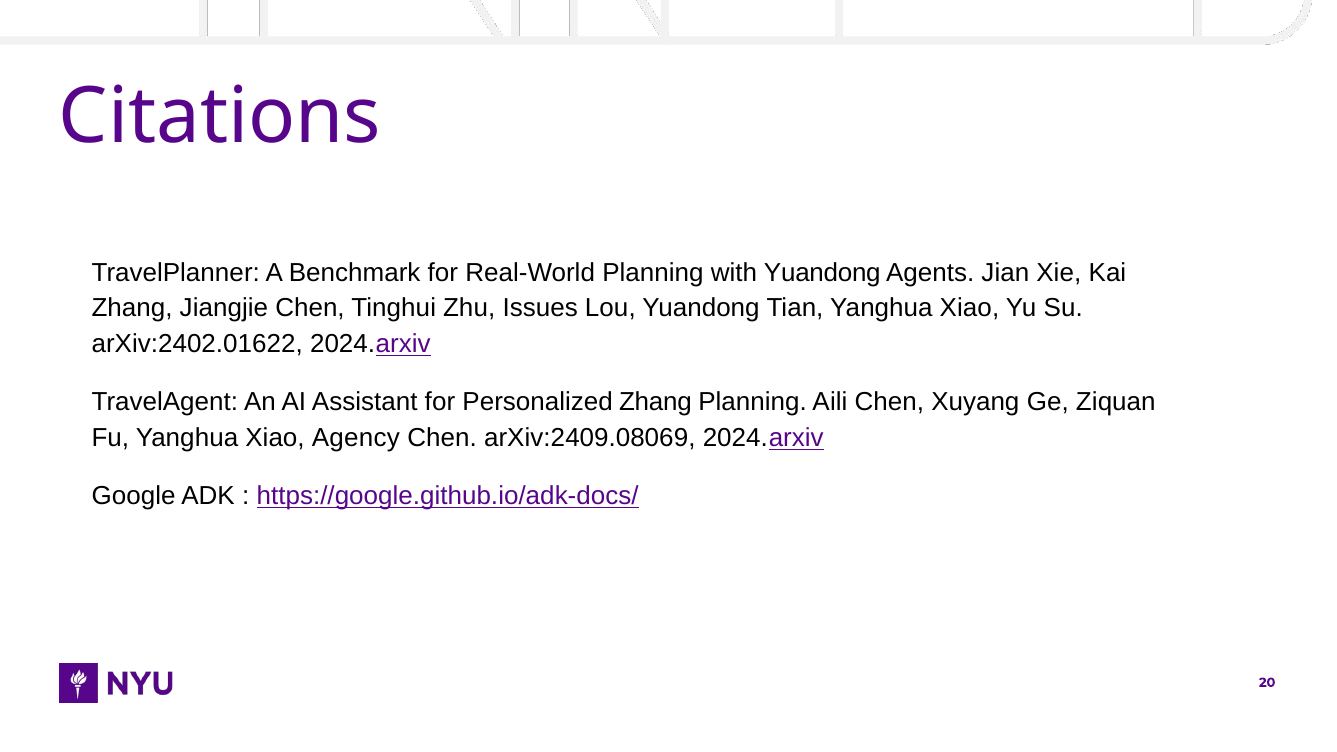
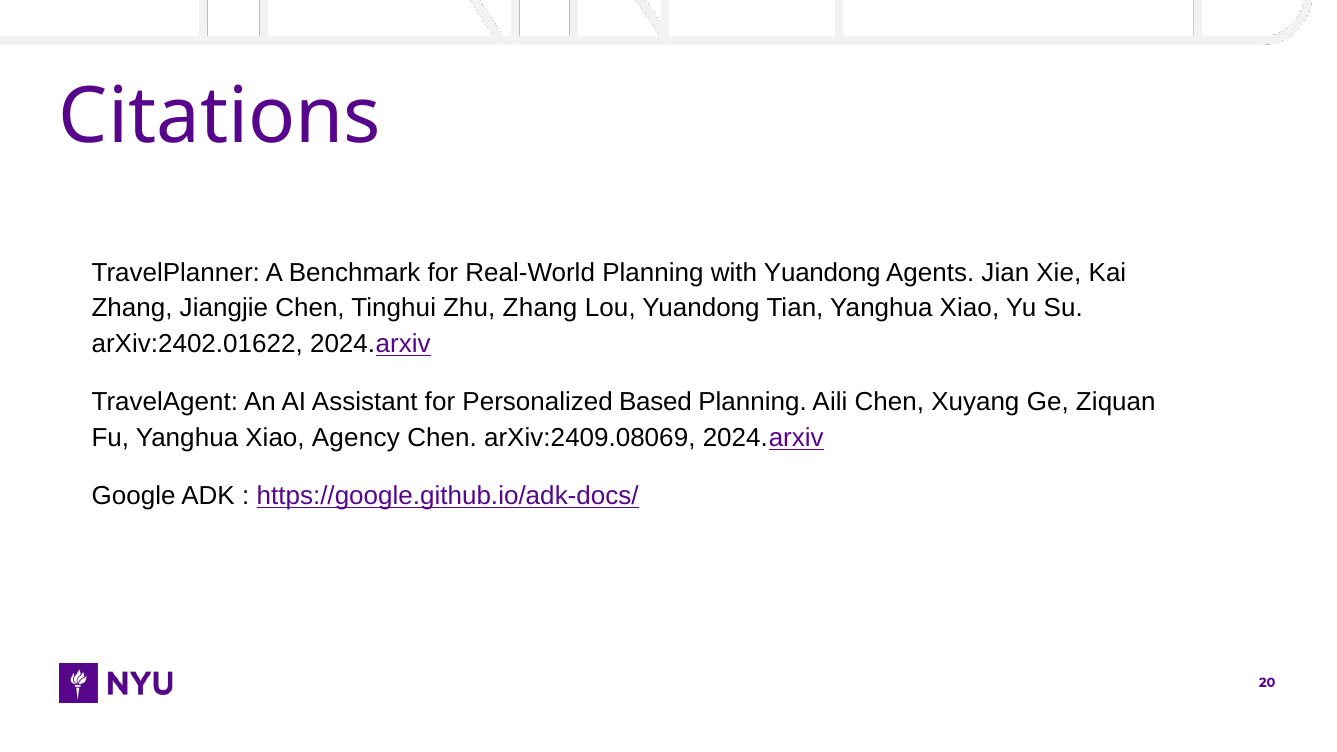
Zhu Issues: Issues -> Zhang (540, 308)
Personalized Zhang: Zhang -> Based (655, 402)
